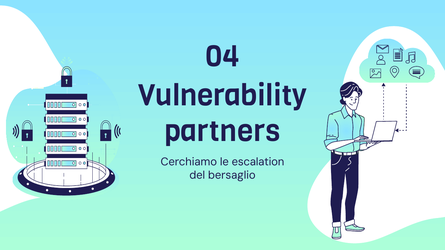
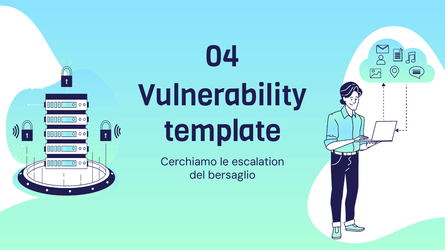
partners: partners -> template (223, 132)
